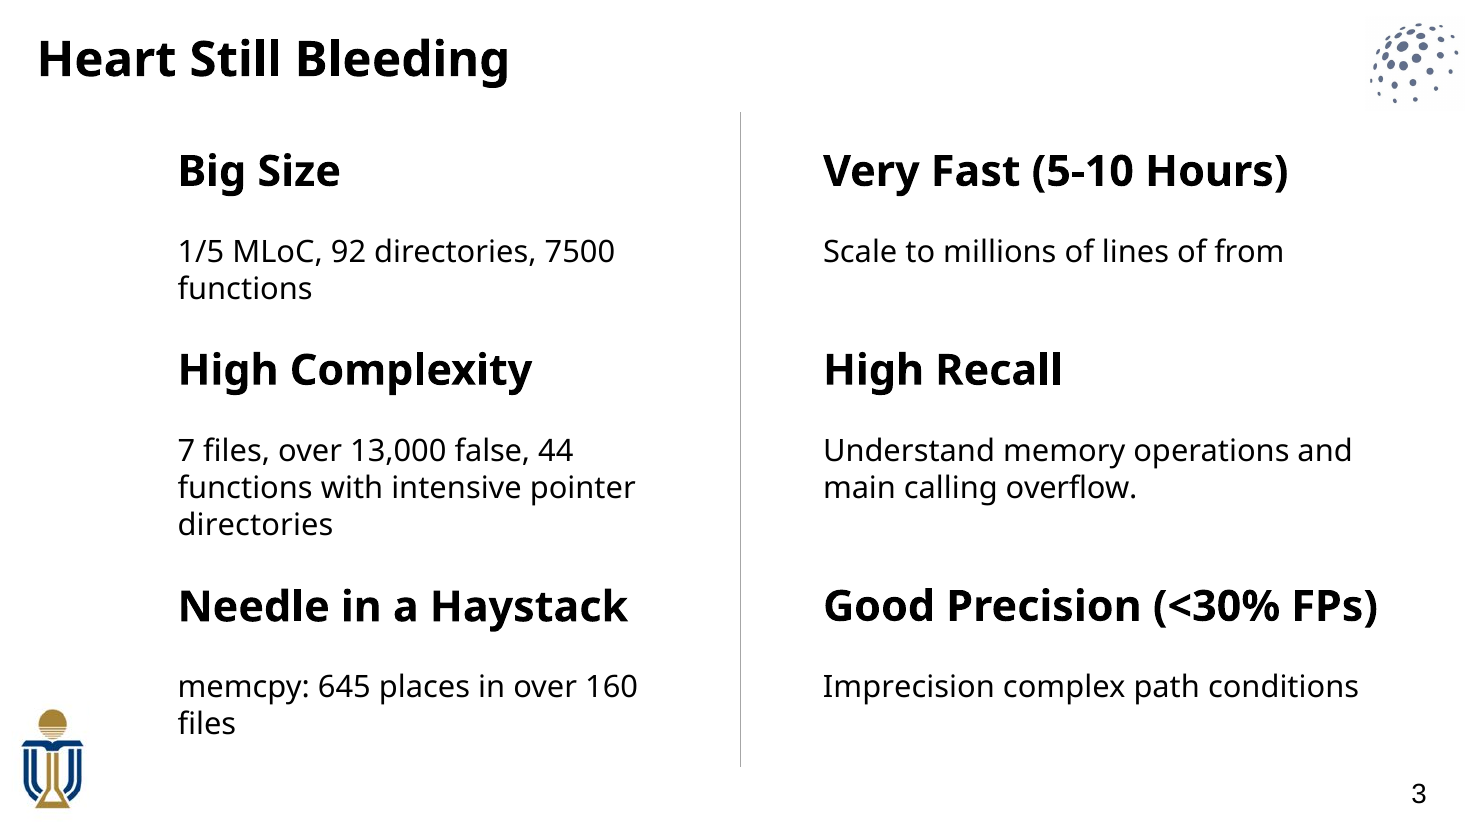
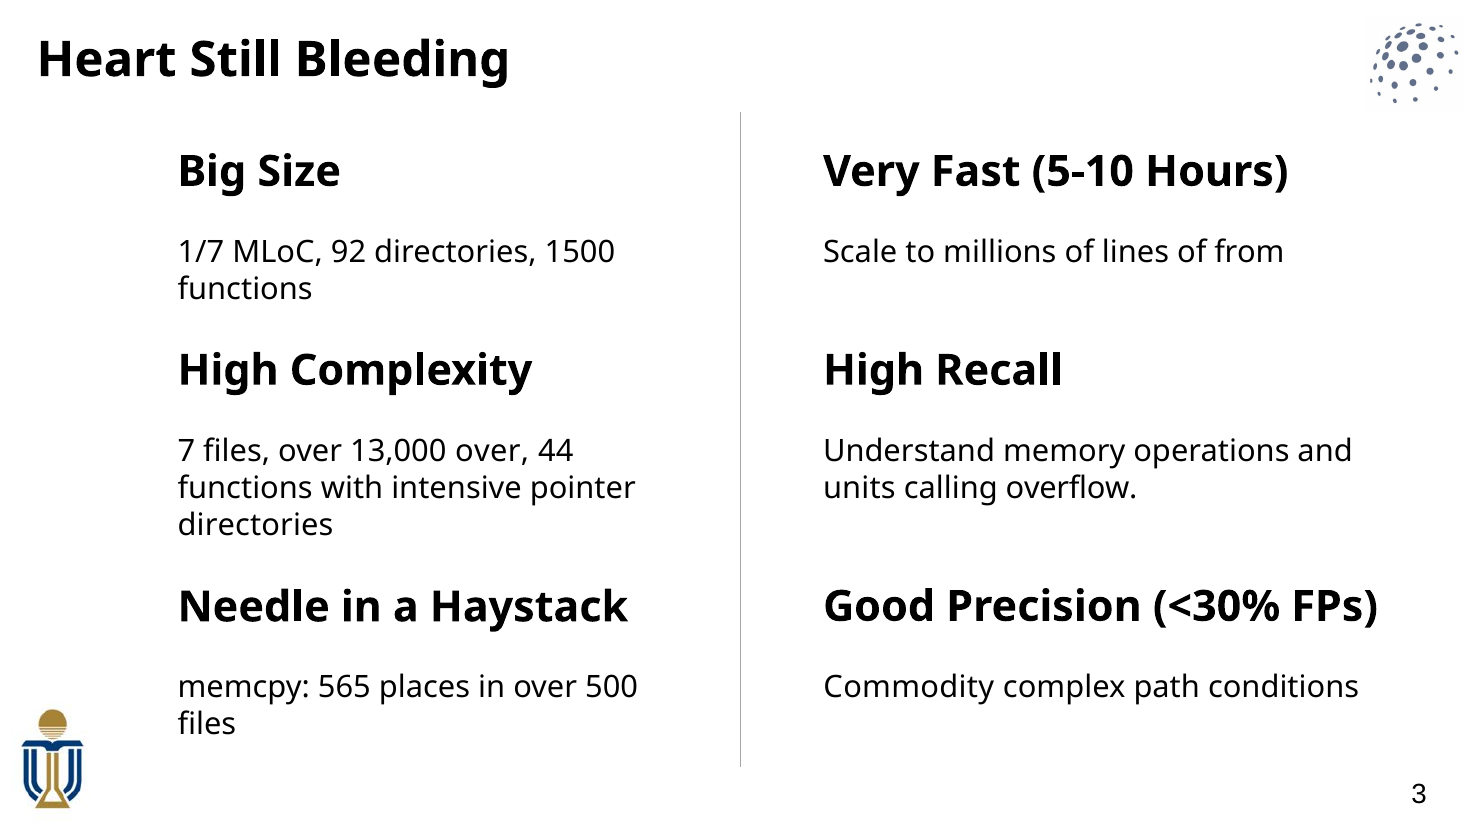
1/5: 1/5 -> 1/7 (201, 252)
7500: 7500 -> 1500 (580, 252)
13,000 false: false -> over (492, 451)
main: main -> units (859, 488)
Imprecision: Imprecision -> Commodity (909, 687)
645: 645 -> 565 (344, 688)
160: 160 -> 500 (612, 688)
